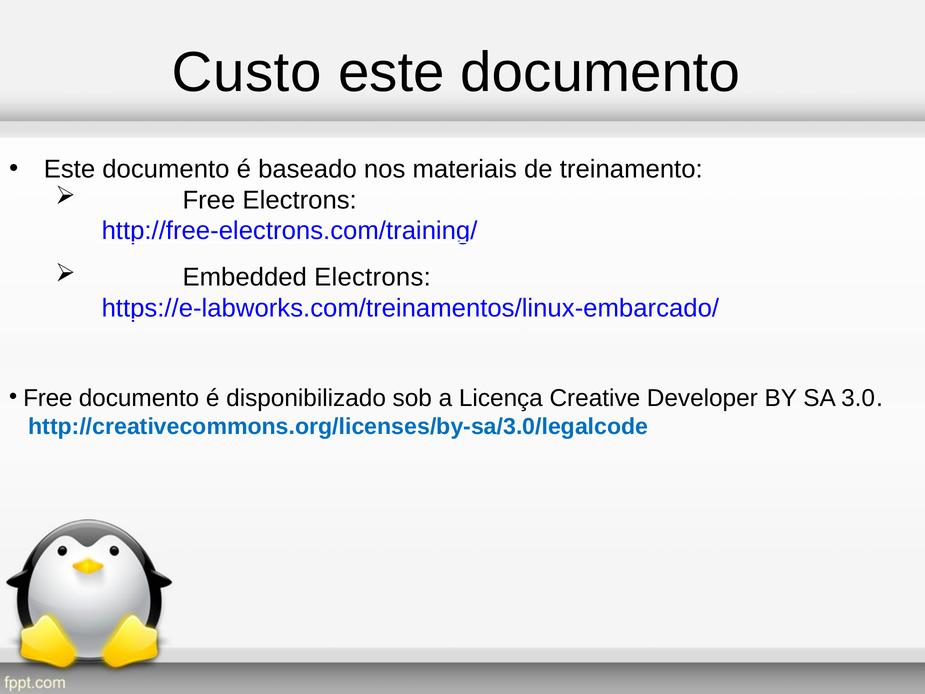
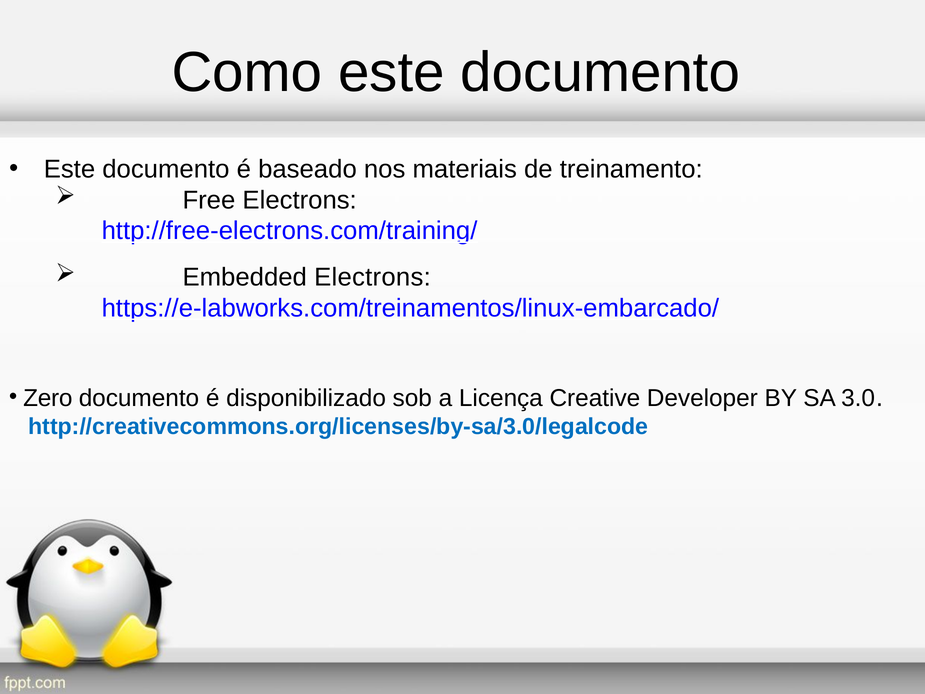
Custo: Custo -> Como (247, 73)
Free: Free -> Zero (48, 398)
